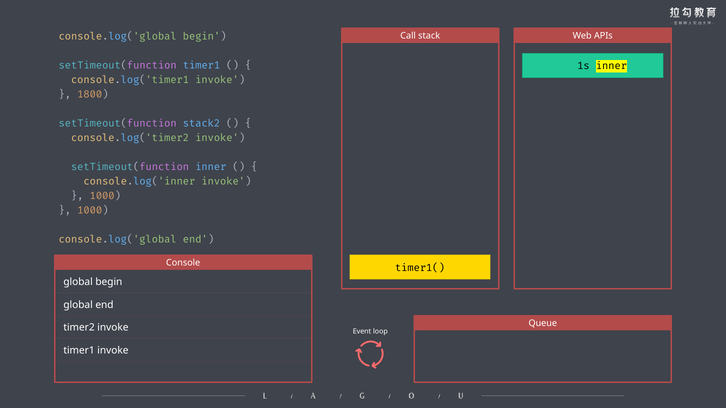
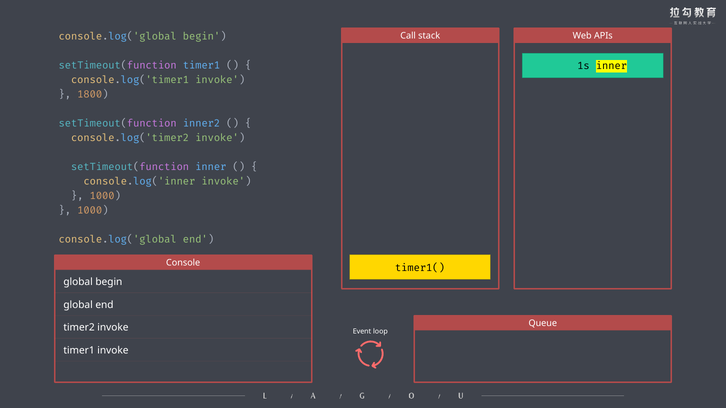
stack2: stack2 -> inner2 (202, 123)
